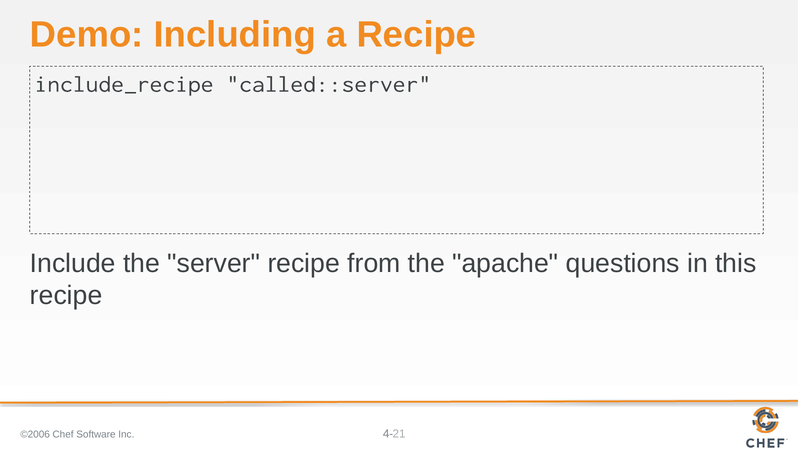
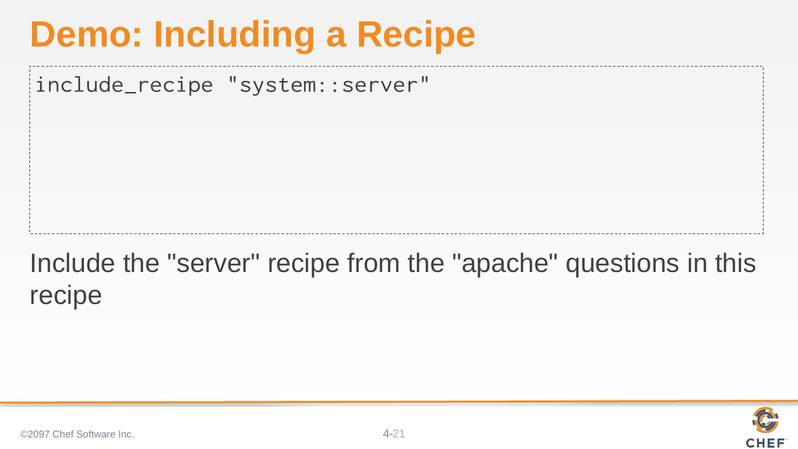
called::server: called::server -> system::server (329, 84)
©2006: ©2006 -> ©2097 (35, 434)
